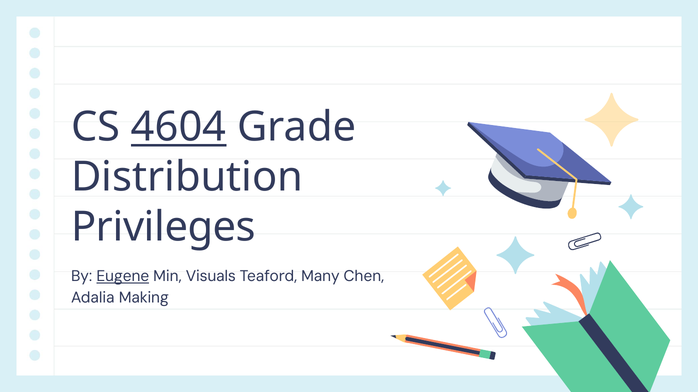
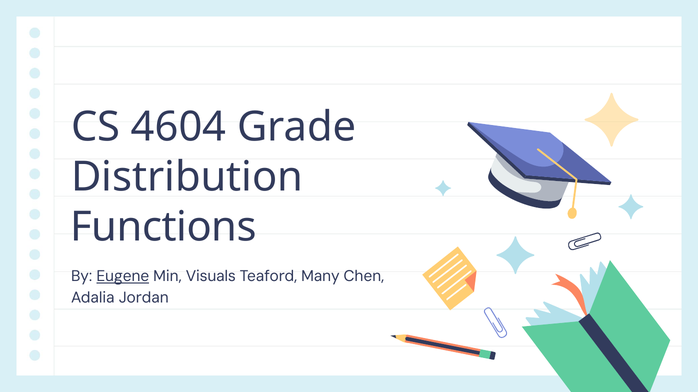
4604 underline: present -> none (179, 127)
Privileges: Privileges -> Functions (164, 227)
Making: Making -> Jordan (144, 298)
